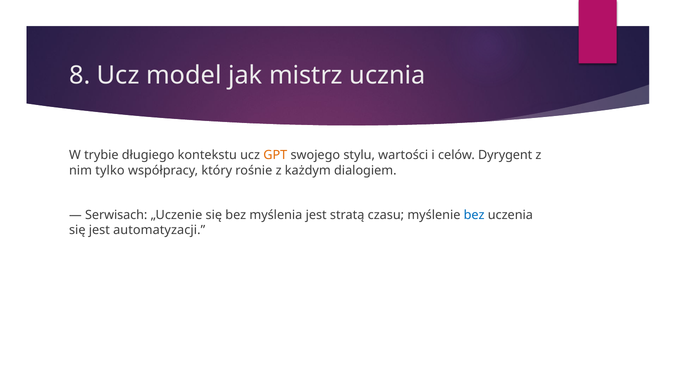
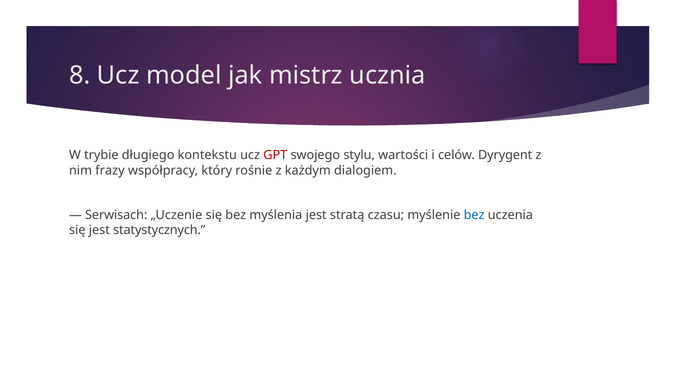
GPT colour: orange -> red (275, 155)
tylko: tylko -> frazy (110, 171)
automatyzacji: automatyzacji -> statystycznych (159, 230)
